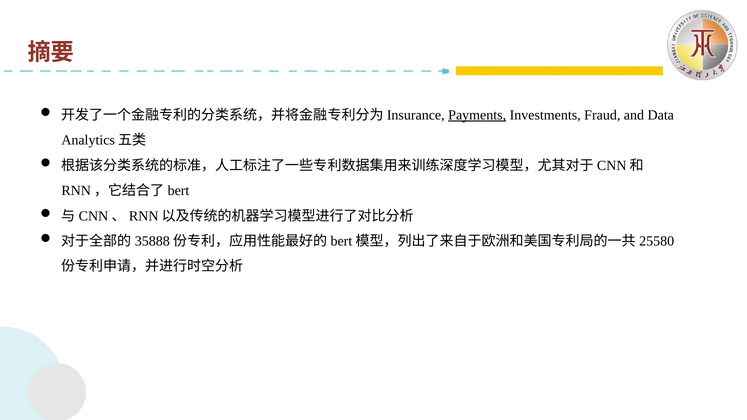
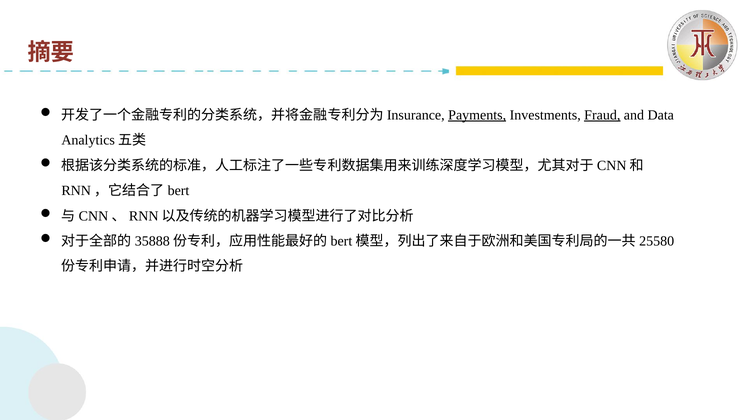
Fraud underline: none -> present (602, 115)
